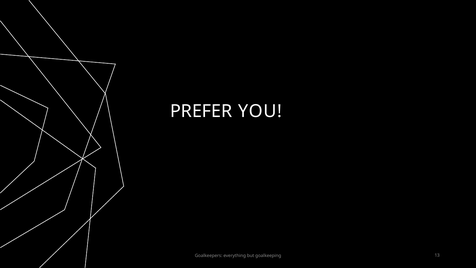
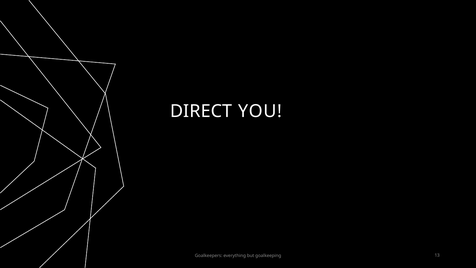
PREFER: PREFER -> DIRECT (201, 111)
